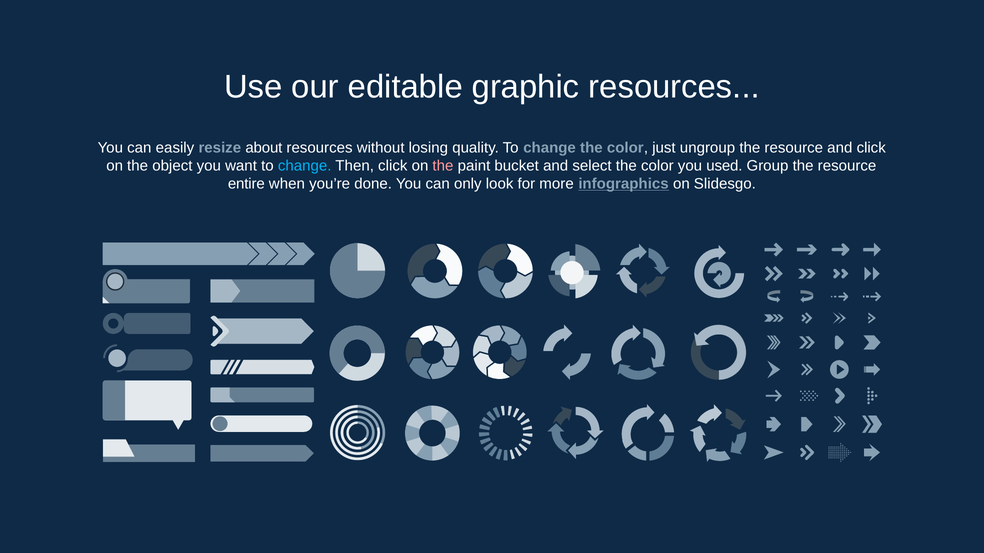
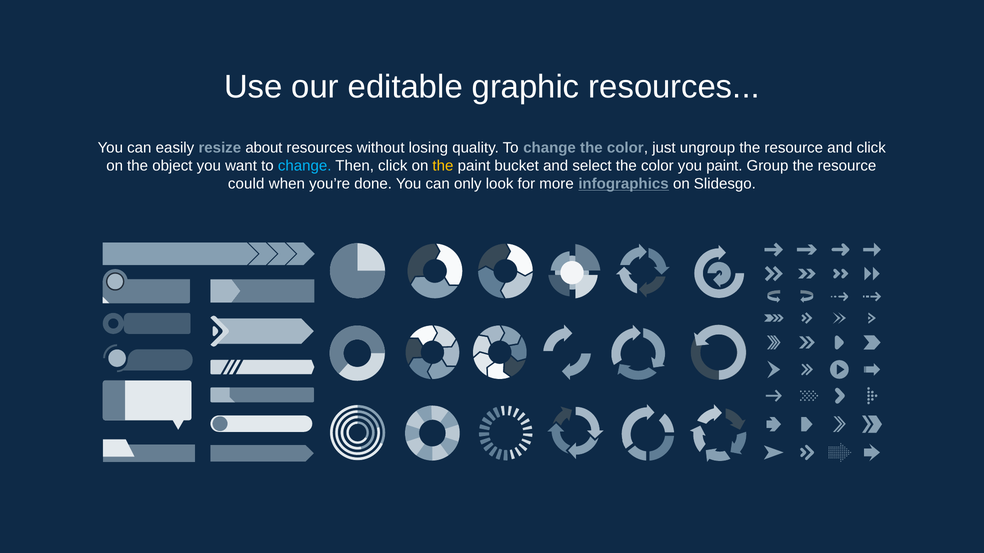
the colour: pink -> yellow (443, 166)
you used: used -> paint (724, 166)
entire: entire -> could (246, 184)
